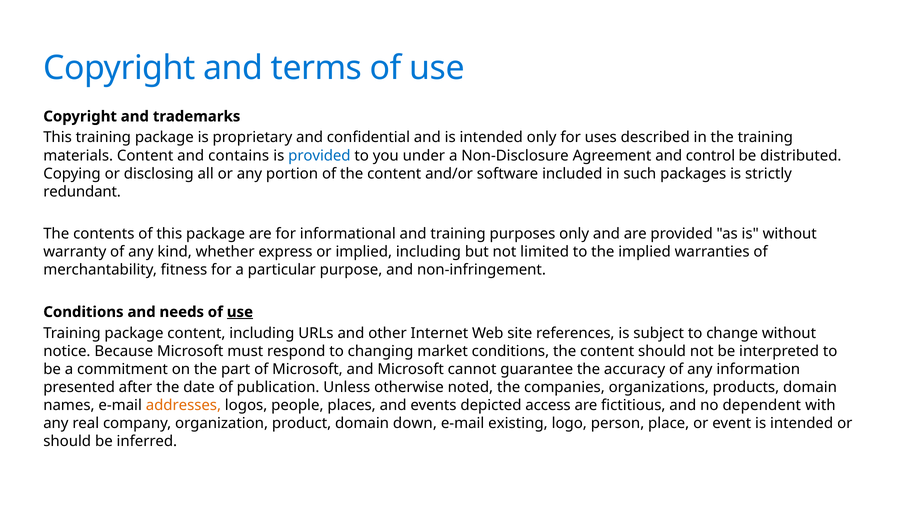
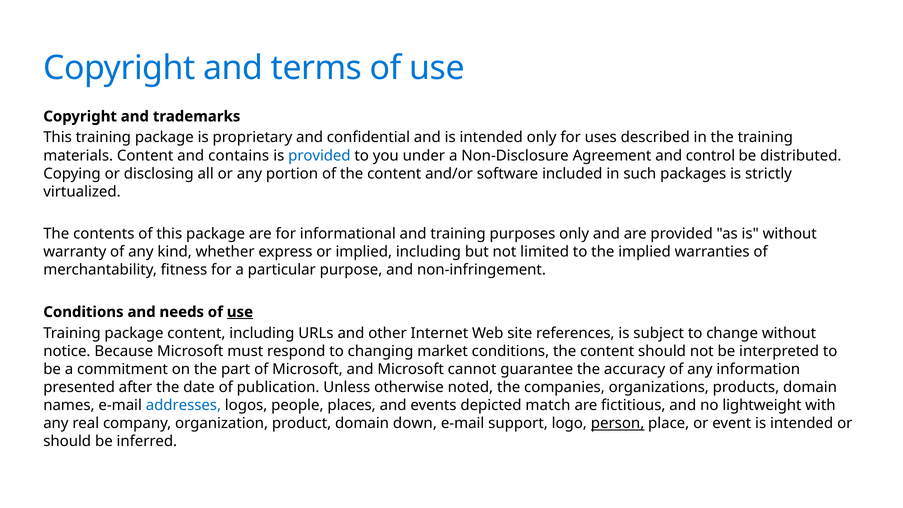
redundant: redundant -> virtualized (82, 192)
addresses colour: orange -> blue (183, 405)
access: access -> match (548, 405)
dependent: dependent -> lightweight (762, 405)
existing: existing -> support (518, 423)
person underline: none -> present (618, 423)
